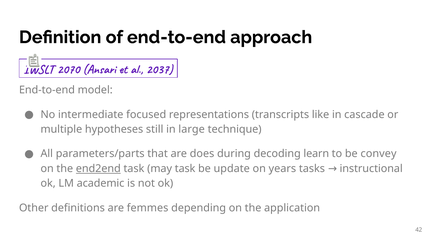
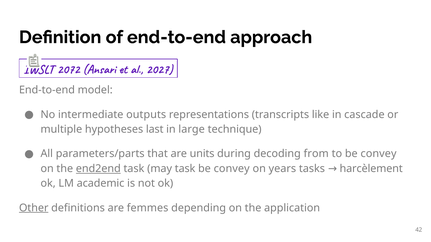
2070: 2070 -> 2072 (68, 69)
2037: 2037 -> 2027 (159, 69)
focused: focused -> outputs (146, 115)
still: still -> last (155, 130)
does: does -> units (202, 154)
learn: learn -> from (316, 154)
update: update -> convey (232, 169)
instructional: instructional -> harcèlement (371, 169)
Other underline: none -> present (34, 208)
